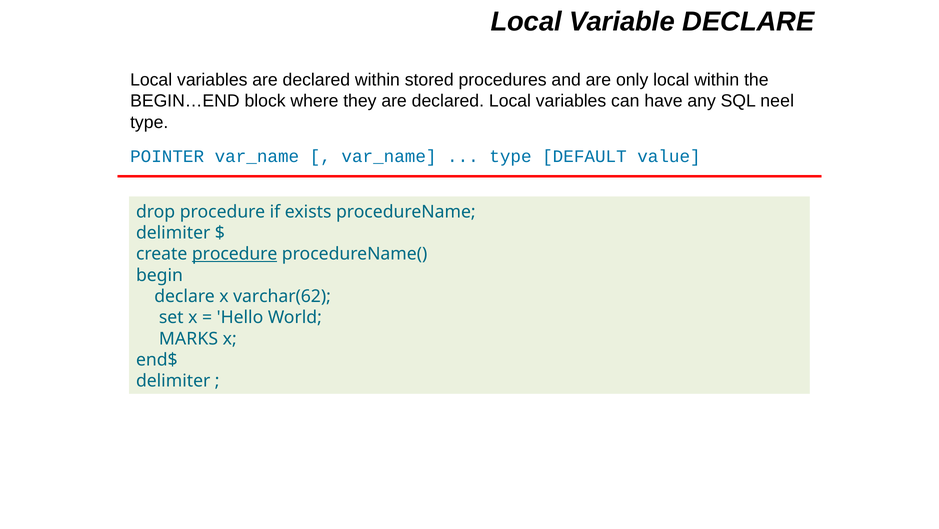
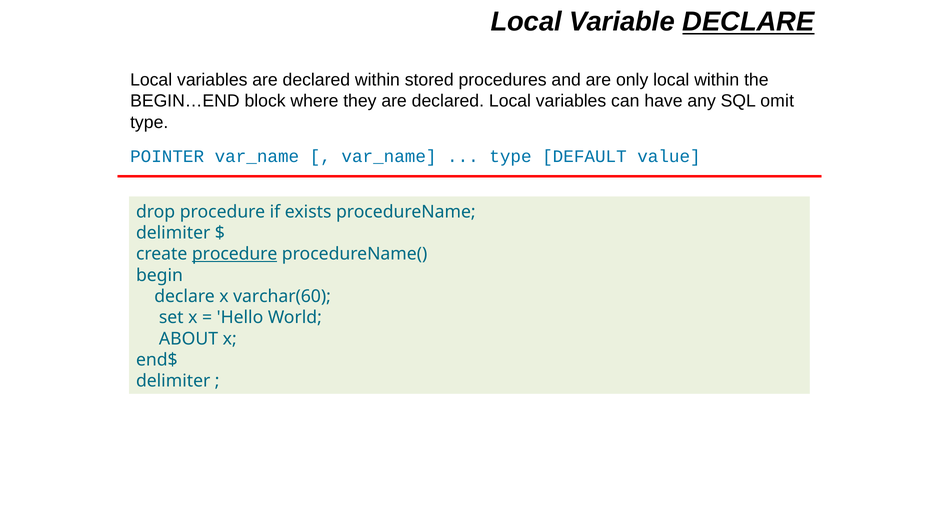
DECLARE underline: none -> present (748, 22)
neel: neel -> omit (777, 101)
varchar(62: varchar(62 -> varchar(60 (282, 296)
MARKS: MARKS -> ABOUT (189, 338)
